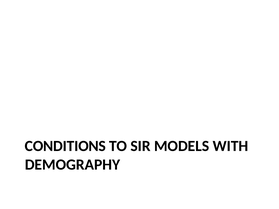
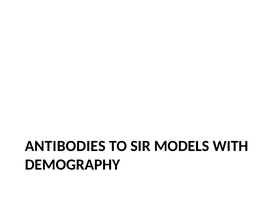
CONDITIONS: CONDITIONS -> ANTIBODIES (65, 146)
